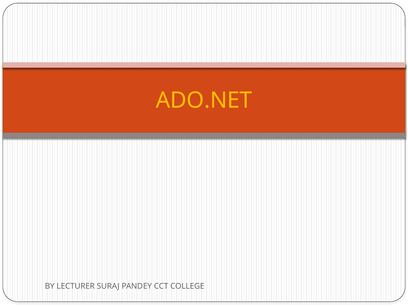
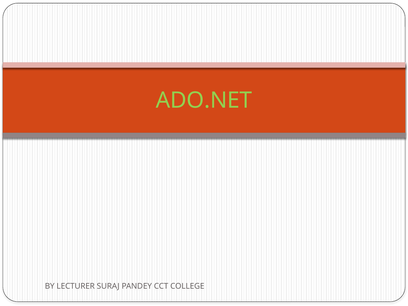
ADO.NET colour: yellow -> light green (204, 101)
